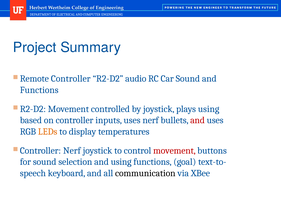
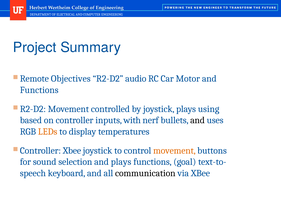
Controller: Controller -> Objectives (71, 79)
Car Sound: Sound -> Motor (188, 79)
inputs uses: uses -> with (132, 120)
and colour: red -> black (197, 120)
Nerf: Nerf -> Xbee (72, 150)
movement colour: red -> orange (174, 150)
and using: using -> plays (121, 162)
